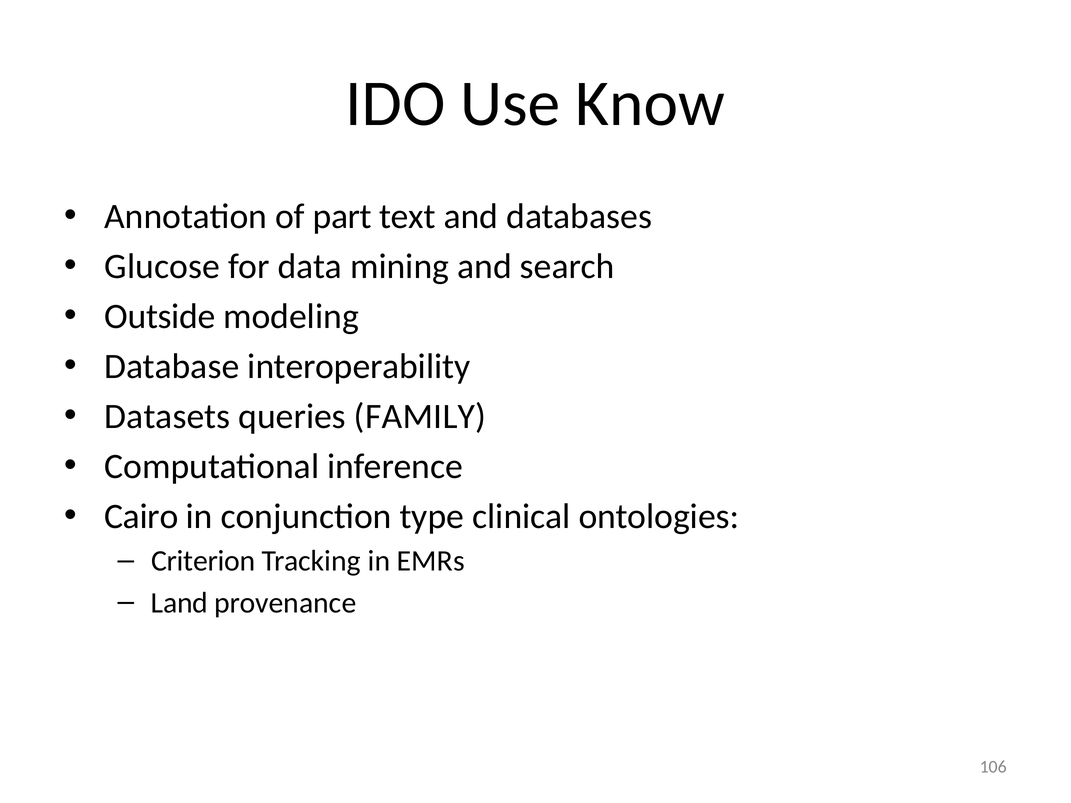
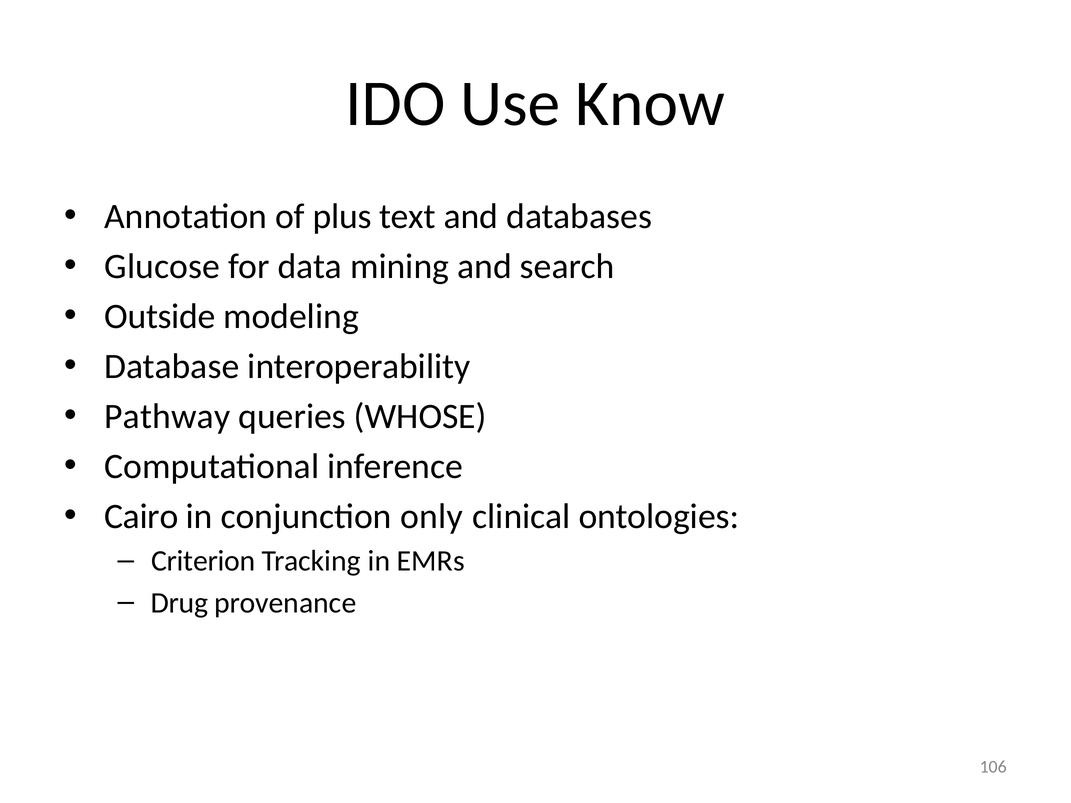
part: part -> plus (342, 217)
Datasets: Datasets -> Pathway (167, 417)
FAMILY: FAMILY -> WHOSE (420, 417)
type: type -> only (432, 517)
Land: Land -> Drug (180, 603)
